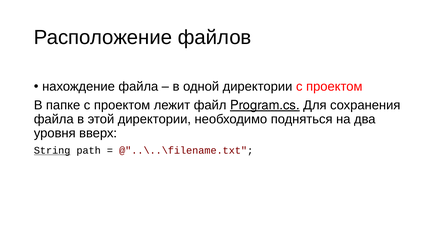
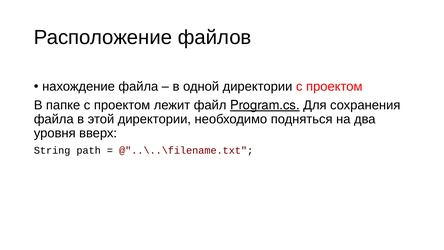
String underline: present -> none (52, 150)
